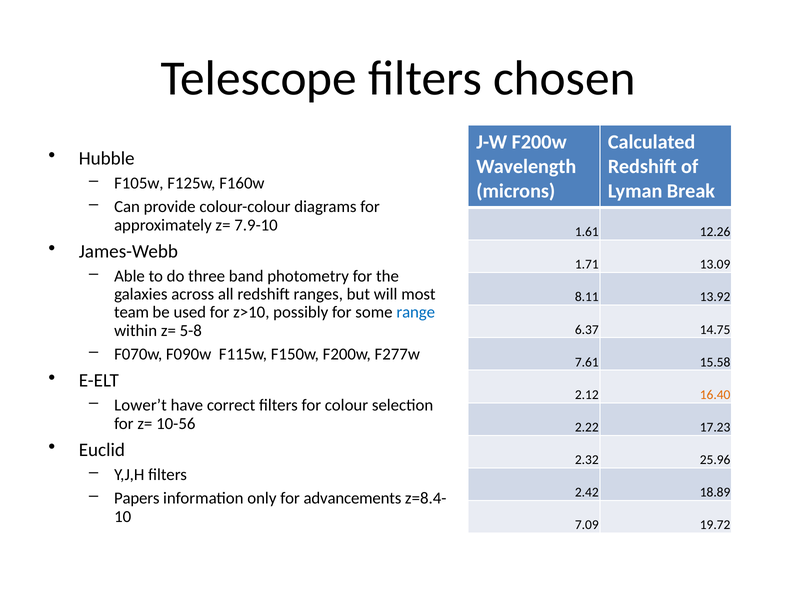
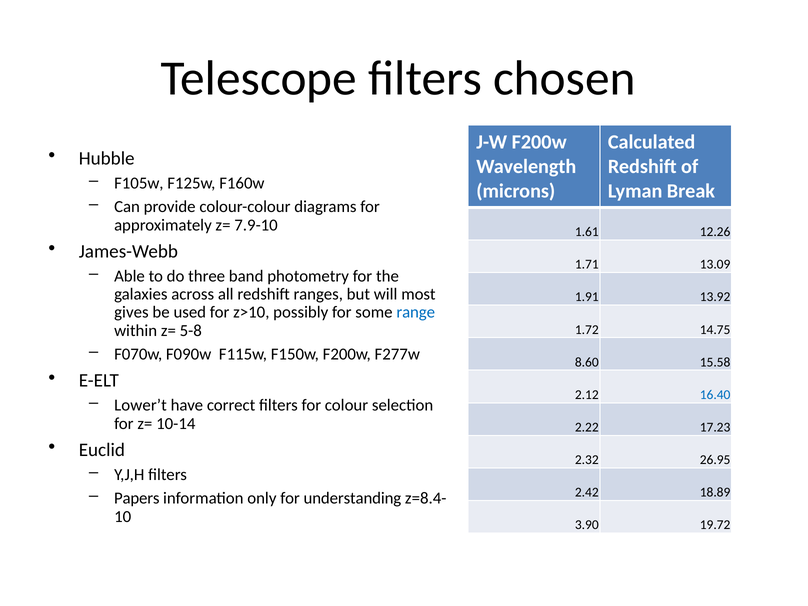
8.11: 8.11 -> 1.91 (587, 297)
team: team -> gives (131, 312)
6.37: 6.37 -> 1.72 (587, 330)
7.61: 7.61 -> 8.60 (587, 362)
16.40 colour: orange -> blue (715, 395)
10-56: 10-56 -> 10-14 (176, 424)
25.96: 25.96 -> 26.95 (715, 460)
advancements: advancements -> understanding (352, 498)
7.09: 7.09 -> 3.90 (587, 525)
